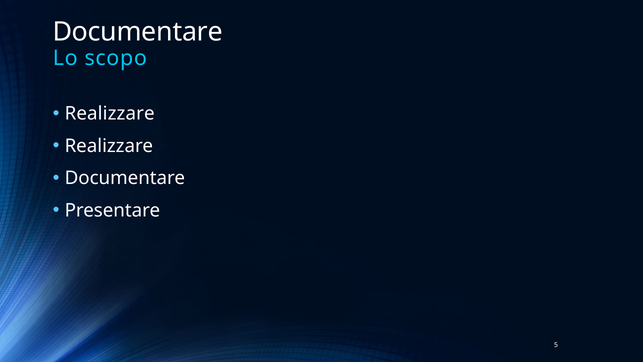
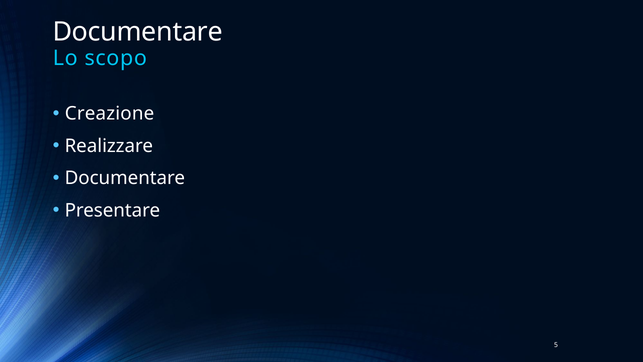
Realizzare: Realizzare -> Creazione (110, 114)
